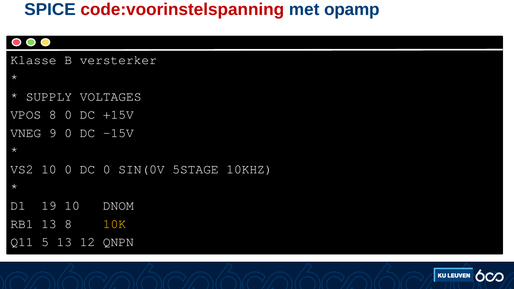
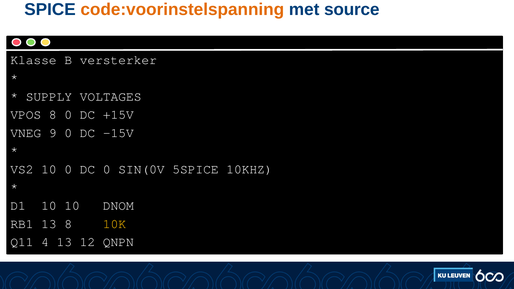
code:voorinstelspanning colour: red -> orange (182, 9)
opamp: opamp -> source (352, 9)
5STAGE: 5STAGE -> 5SPICE (195, 169)
D1 19: 19 -> 10 (49, 206)
5: 5 -> 4 (45, 242)
